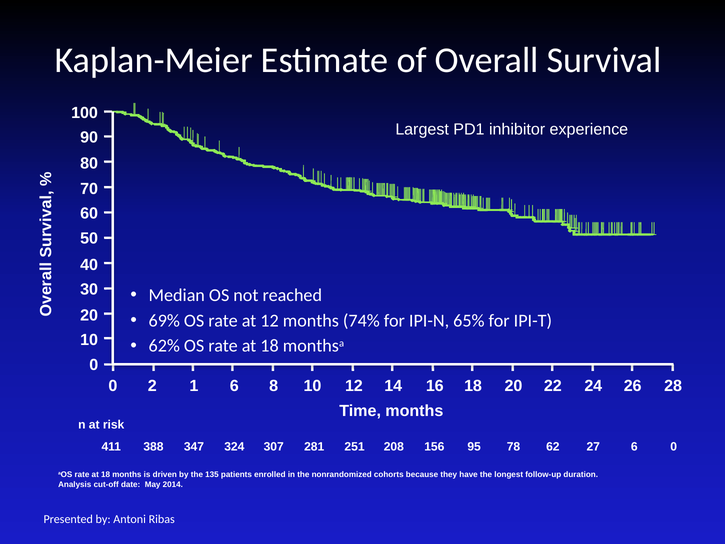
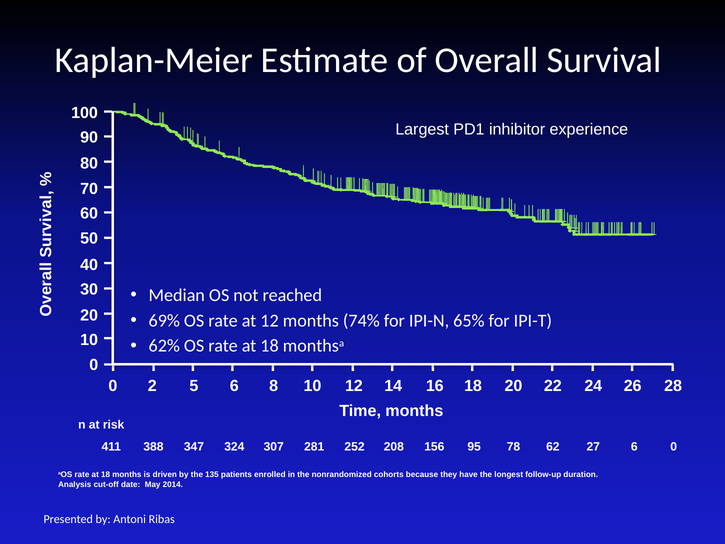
1: 1 -> 5 (194, 386)
251: 251 -> 252 (355, 446)
